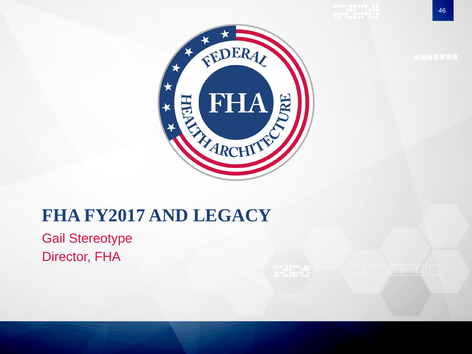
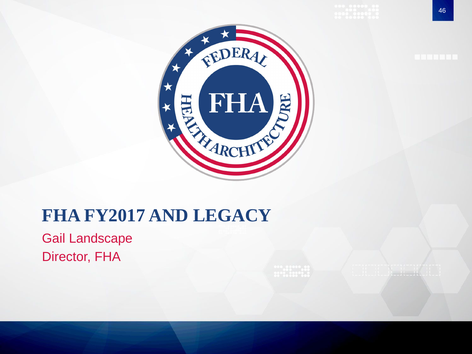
Stereotype: Stereotype -> Landscape (101, 239)
